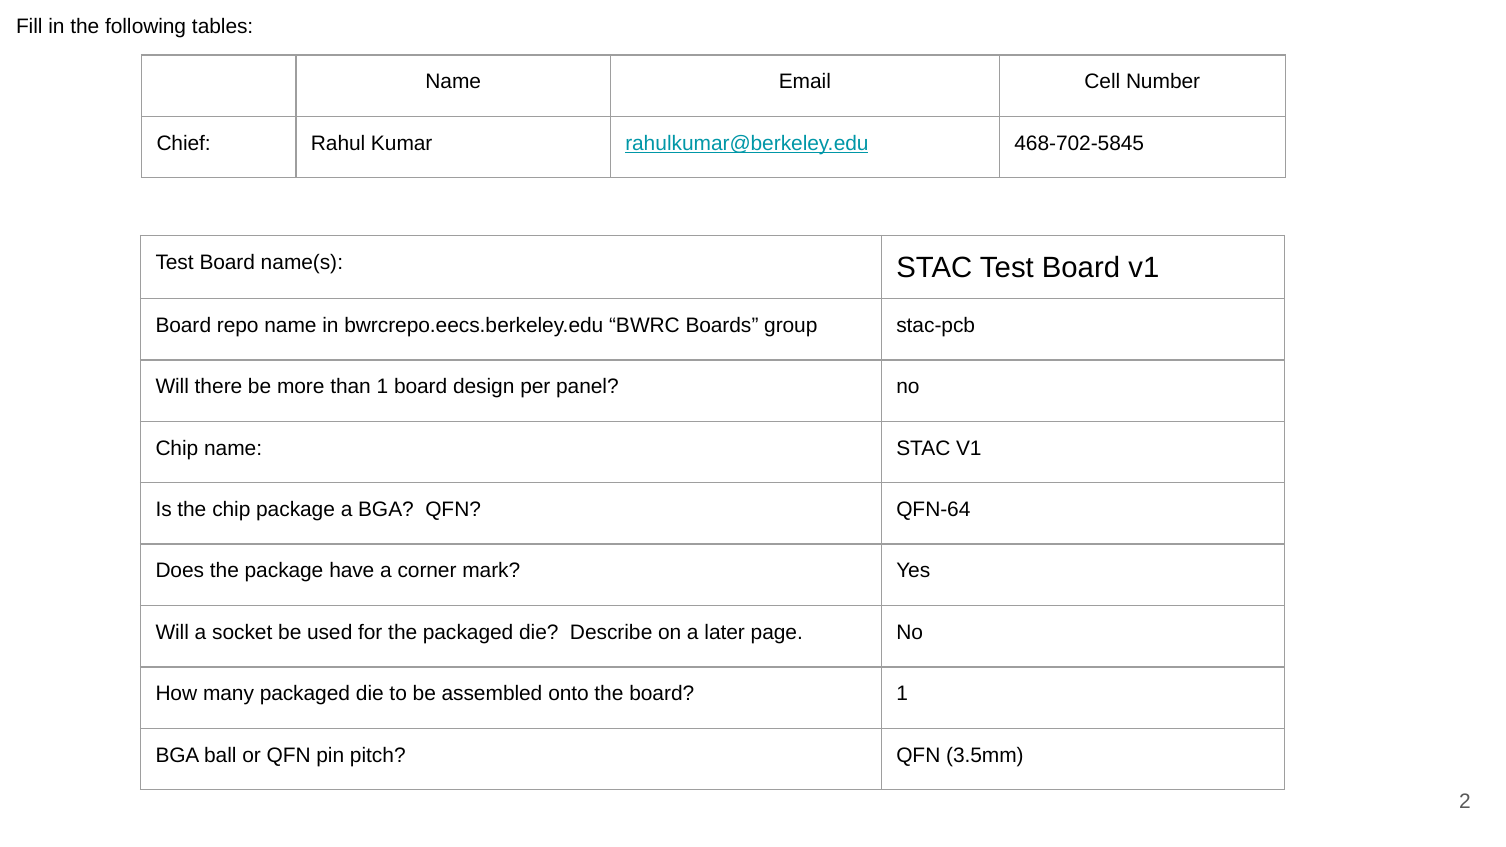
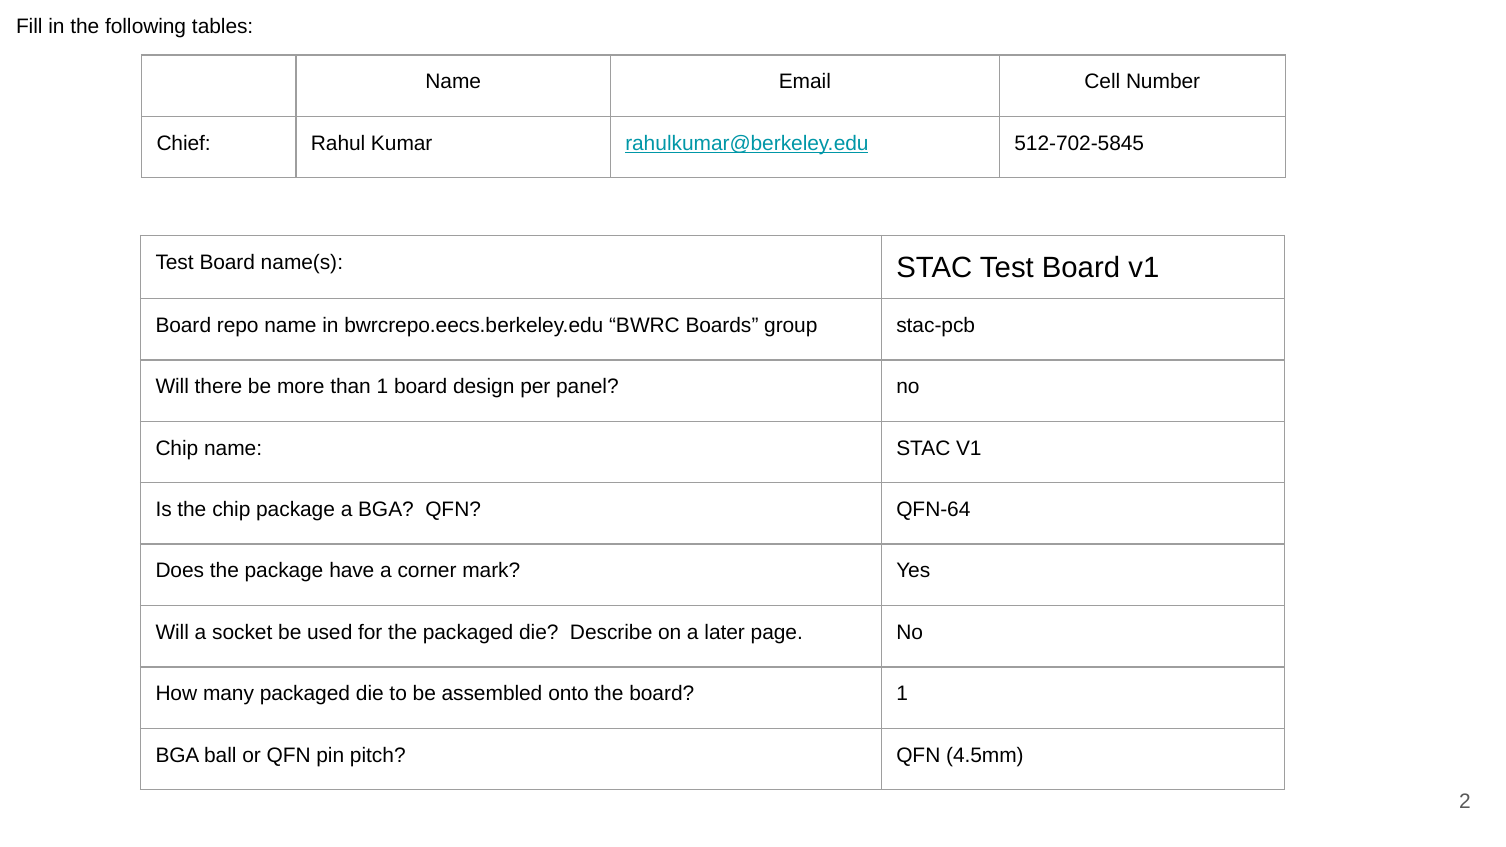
468-702-5845: 468-702-5845 -> 512-702-5845 (1079, 143)
3.5mm: 3.5mm -> 4.5mm (985, 755)
